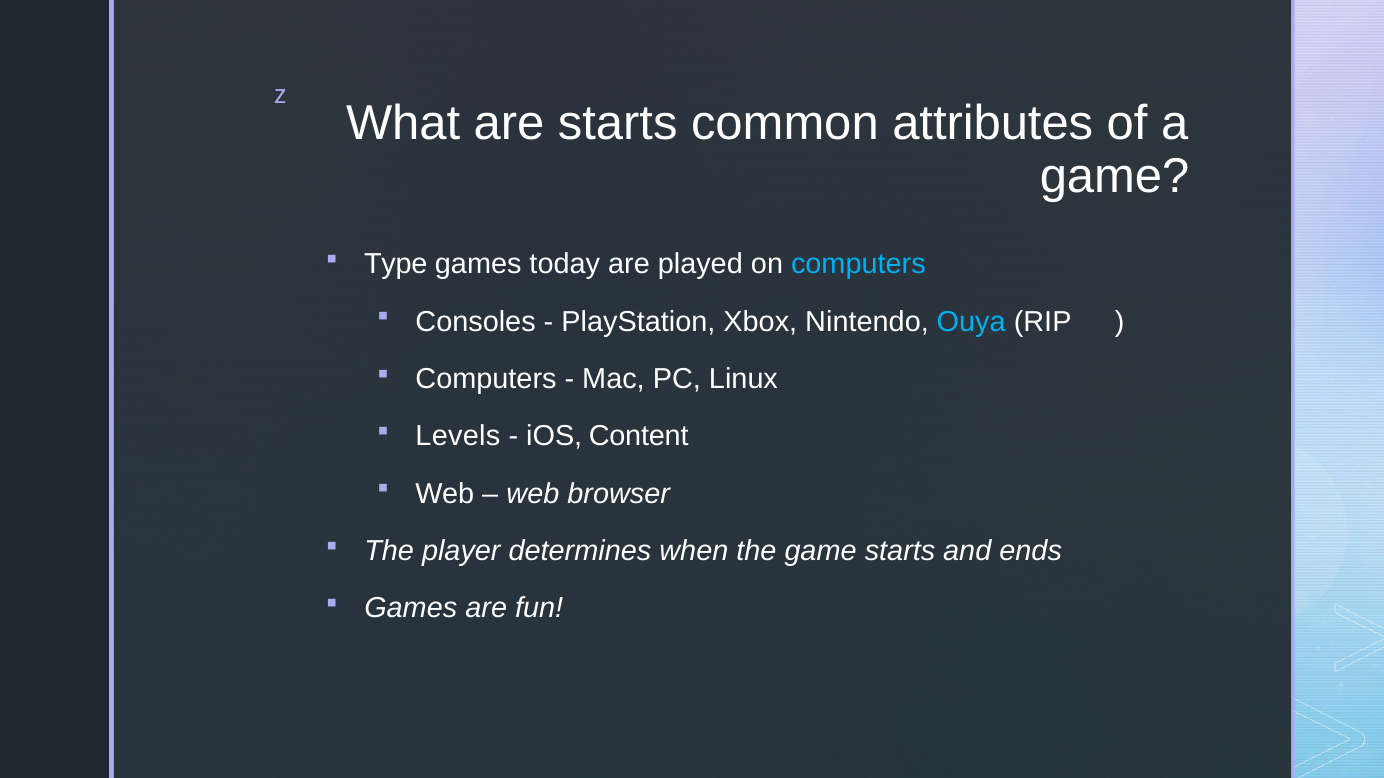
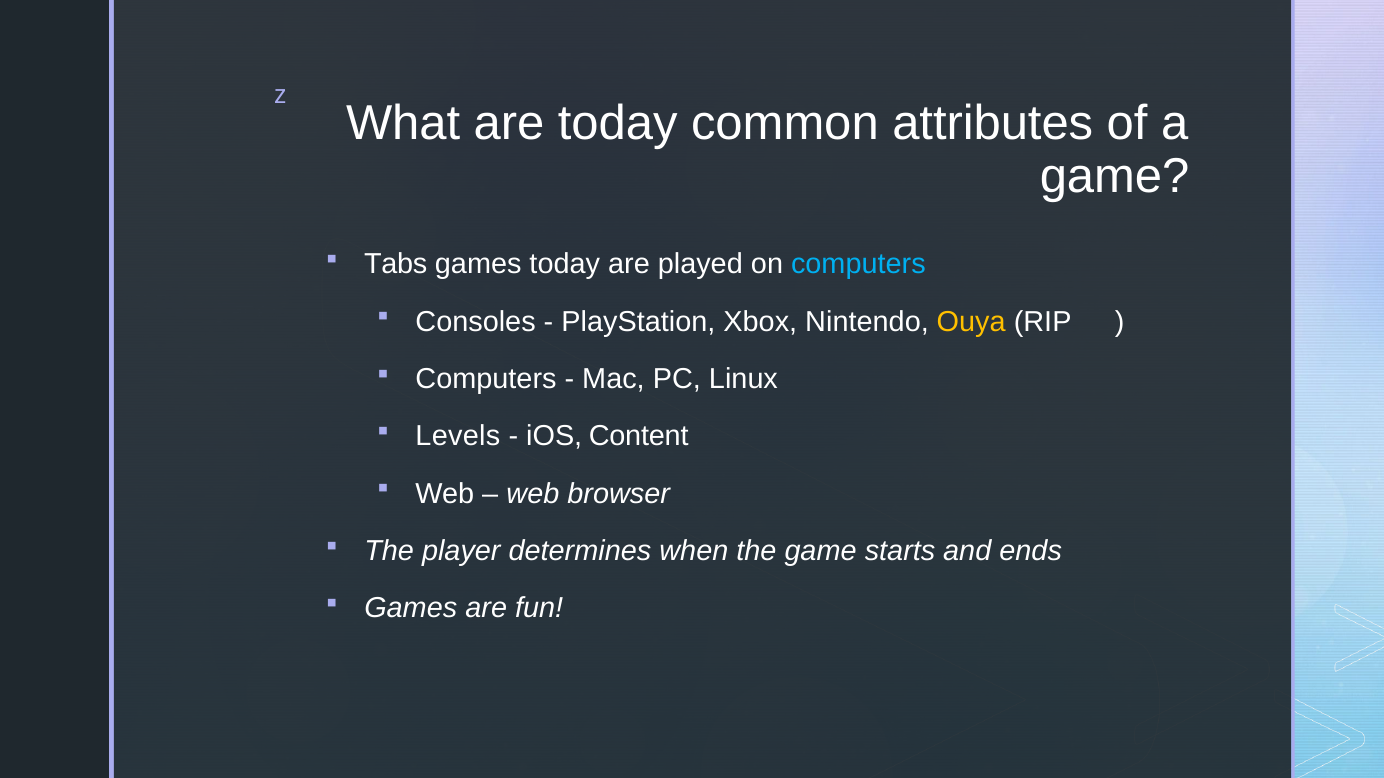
are starts: starts -> today (618, 123)
Type: Type -> Tabs (396, 264)
Ouya colour: light blue -> yellow (971, 322)
